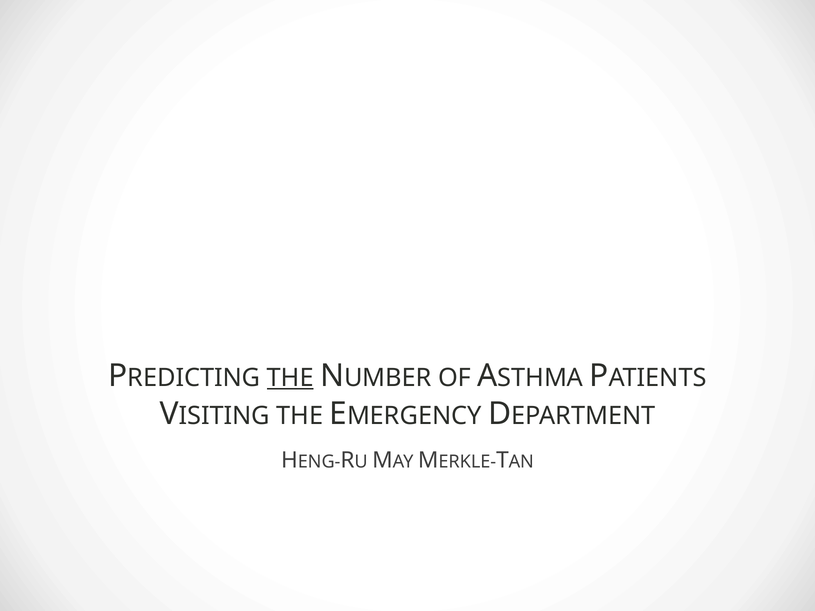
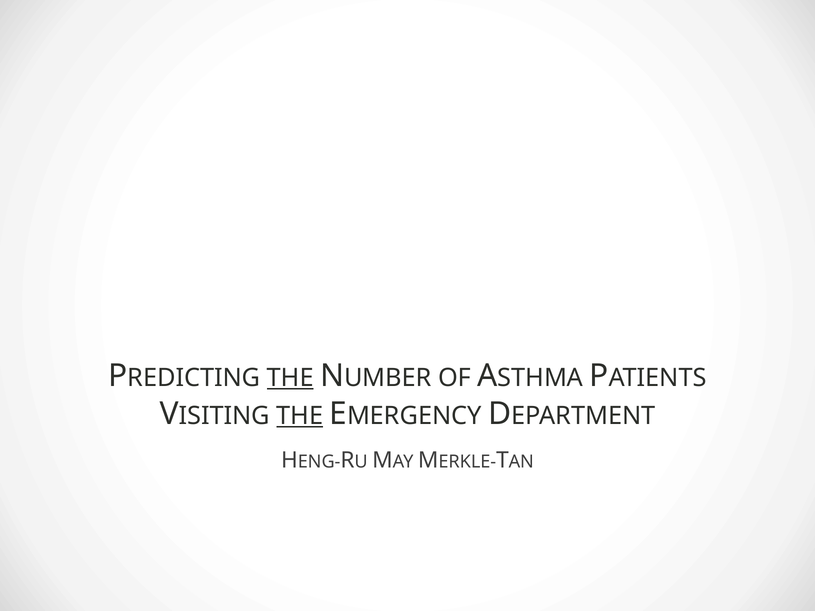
THE underline: none -> present (300, 416)
